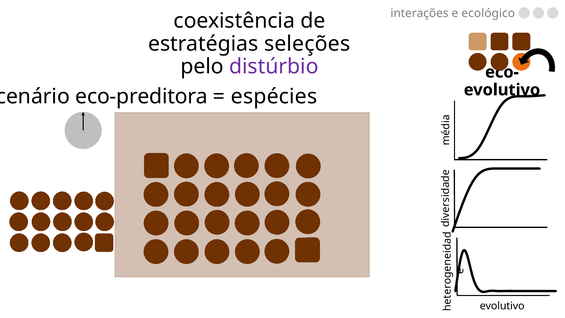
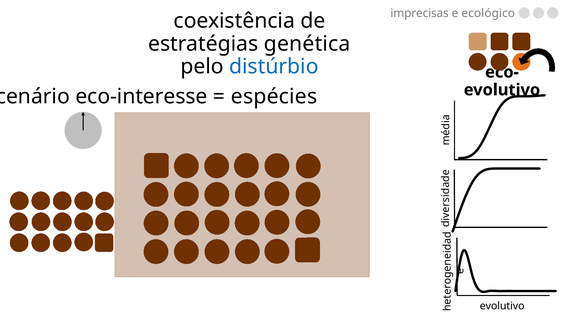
interações: interações -> imprecisas (420, 13)
seleções: seleções -> genética (307, 44)
distúrbio colour: purple -> blue (274, 67)
eco-preditora: eco-preditora -> eco-interesse (142, 97)
